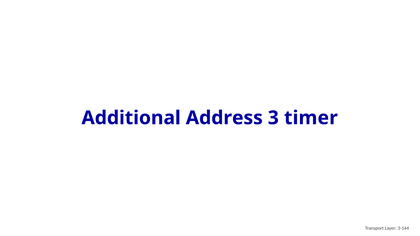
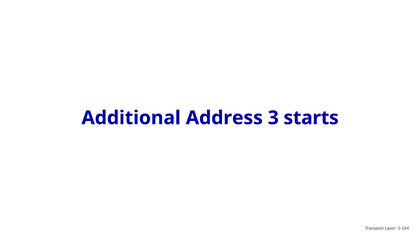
timer: timer -> starts (311, 118)
